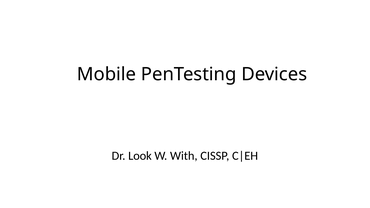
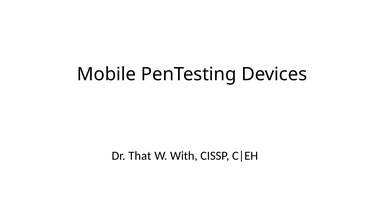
Look: Look -> That (140, 156)
